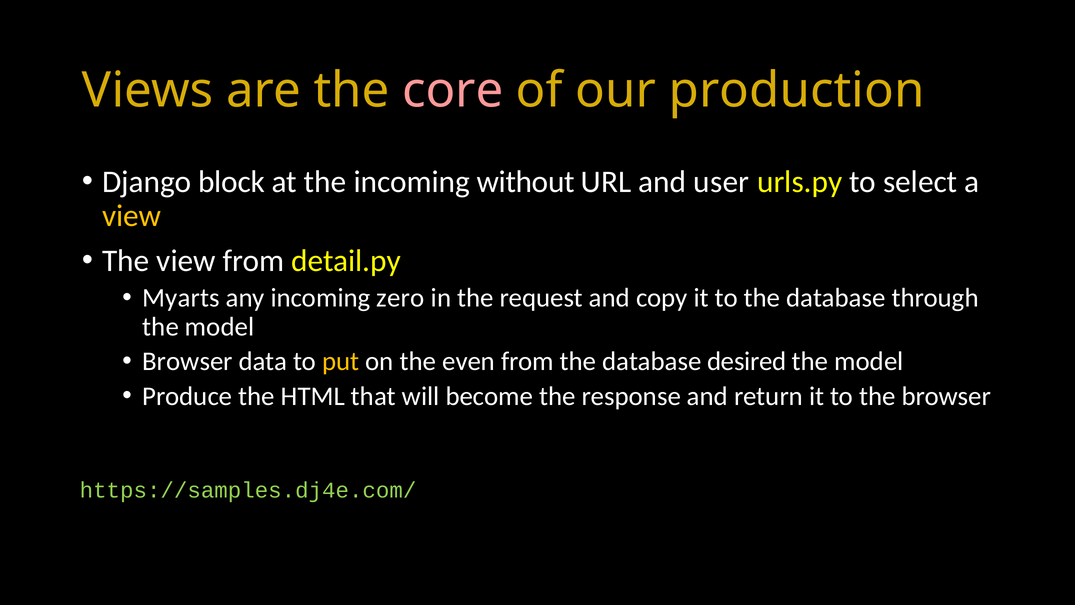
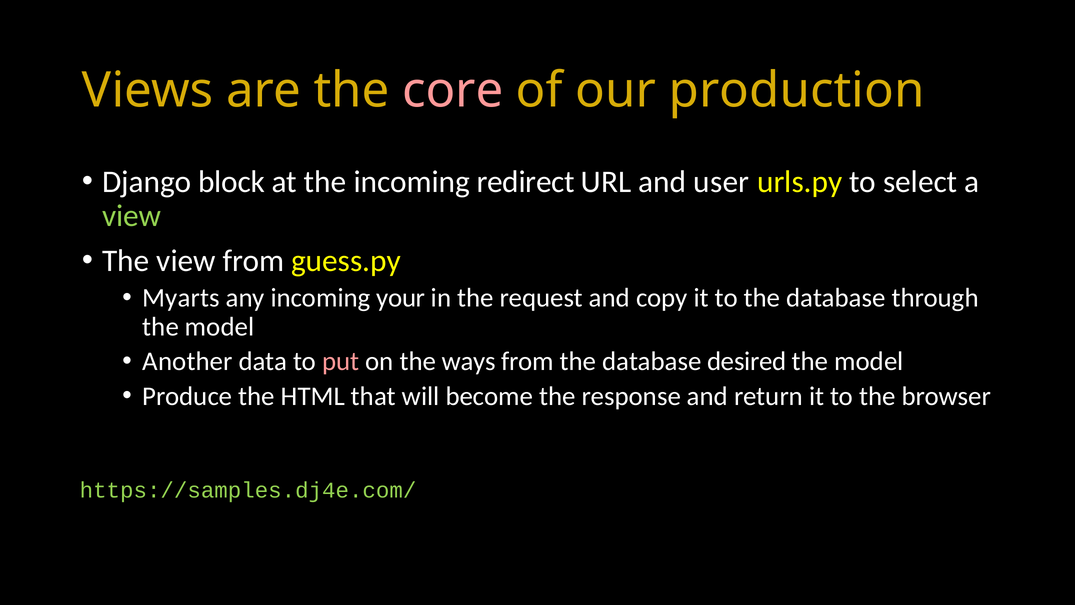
without: without -> redirect (526, 182)
view colour: yellow -> light green (132, 216)
detail.py: detail.py -> guess.py (346, 261)
zero: zero -> your (401, 298)
Browser: Browser -> Another (188, 361)
put colour: yellow -> pink (341, 361)
even: even -> ways (469, 361)
